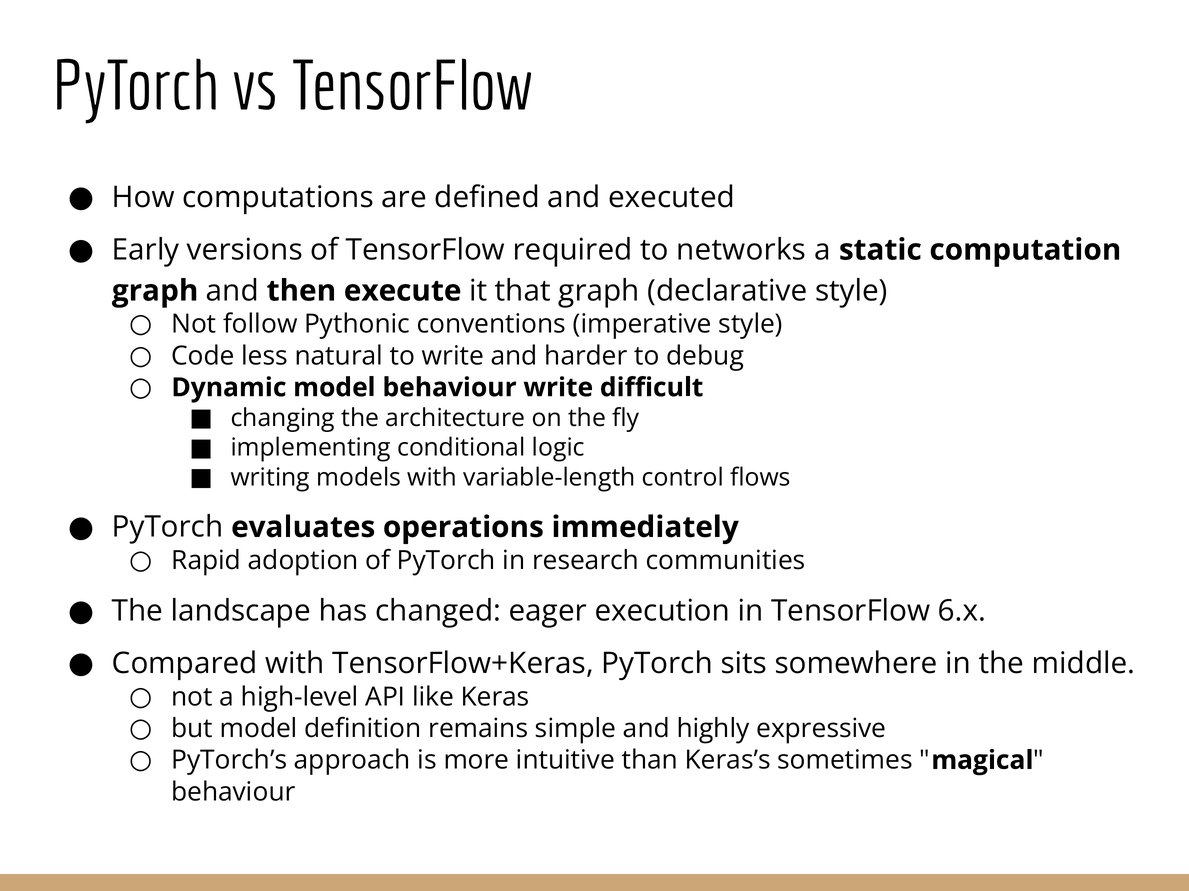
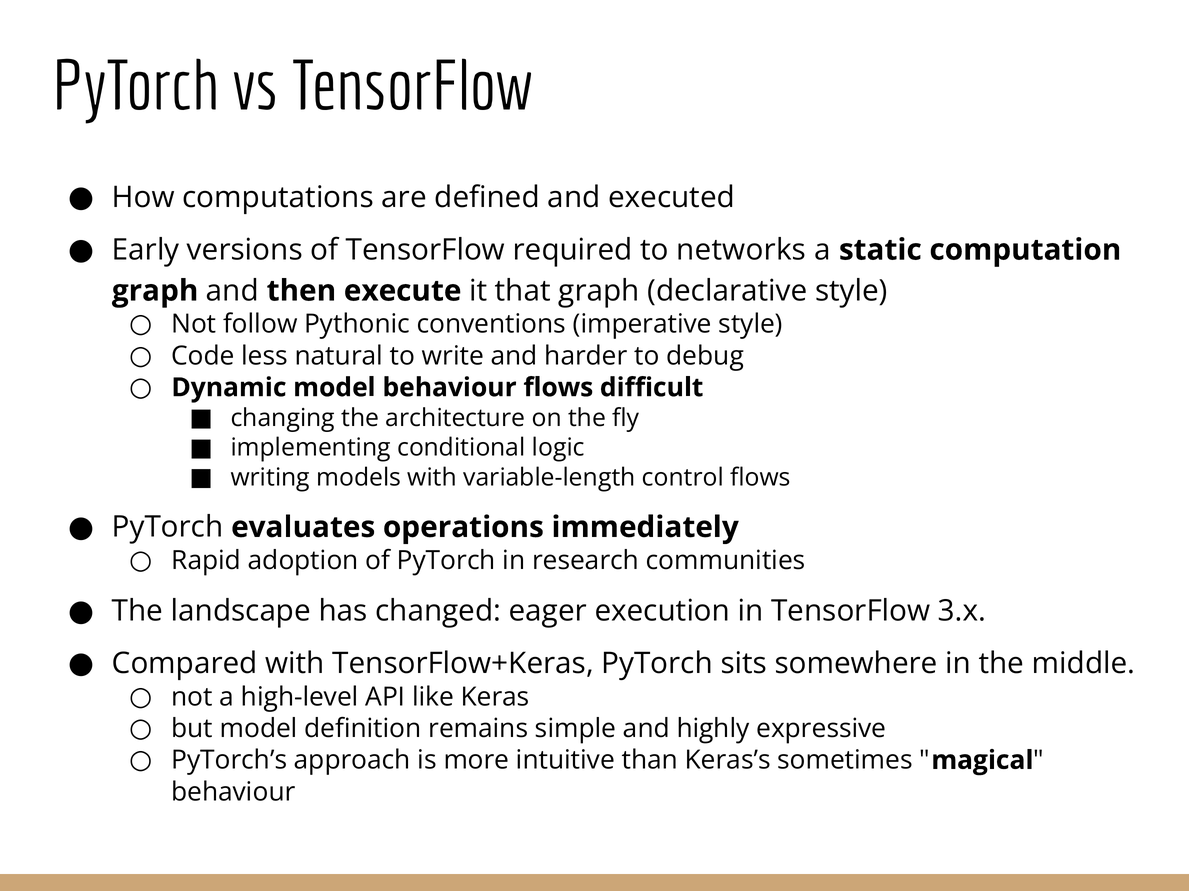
behaviour write: write -> flows (558, 388)
6.x: 6.x -> 3.x (962, 612)
